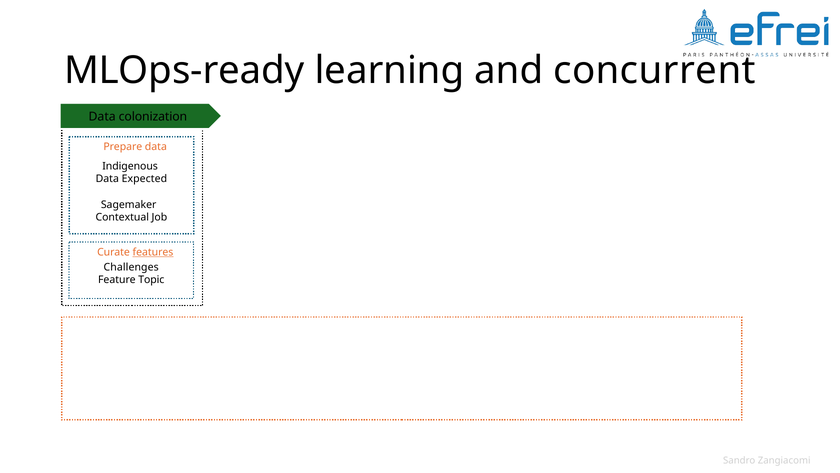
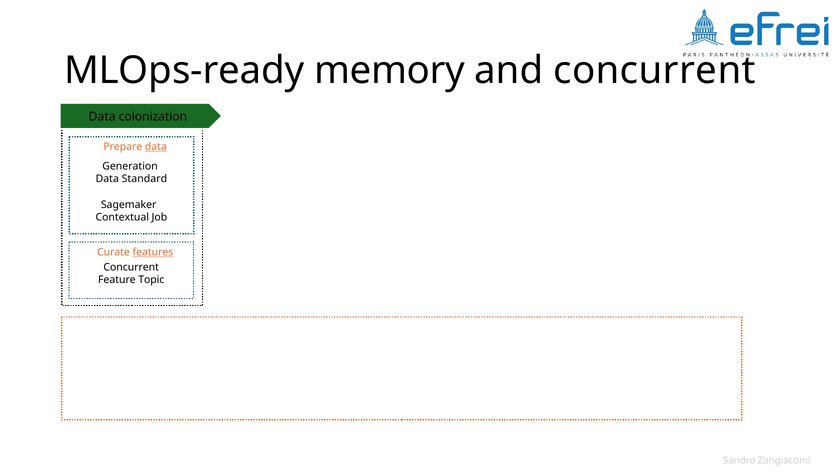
learning: learning -> memory (390, 71)
data underline: none -> present (156, 147)
Indigenous: Indigenous -> Generation (130, 166)
Expected: Expected -> Standard (144, 179)
Challenges: Challenges -> Concurrent (131, 267)
